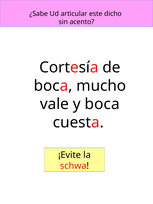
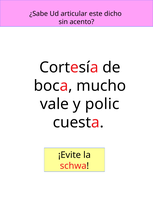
y boca: boca -> polic (102, 104)
